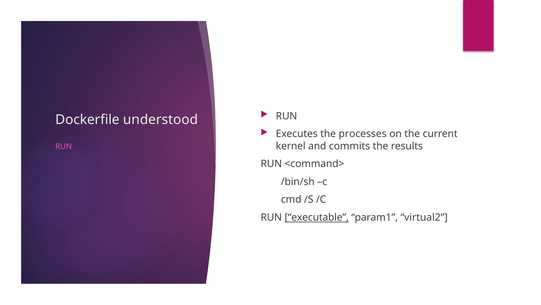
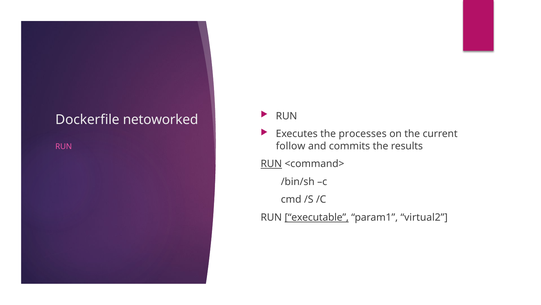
understood: understood -> netoworked (161, 119)
kernel: kernel -> follow (291, 146)
RUN underline: none -> present (271, 164)
